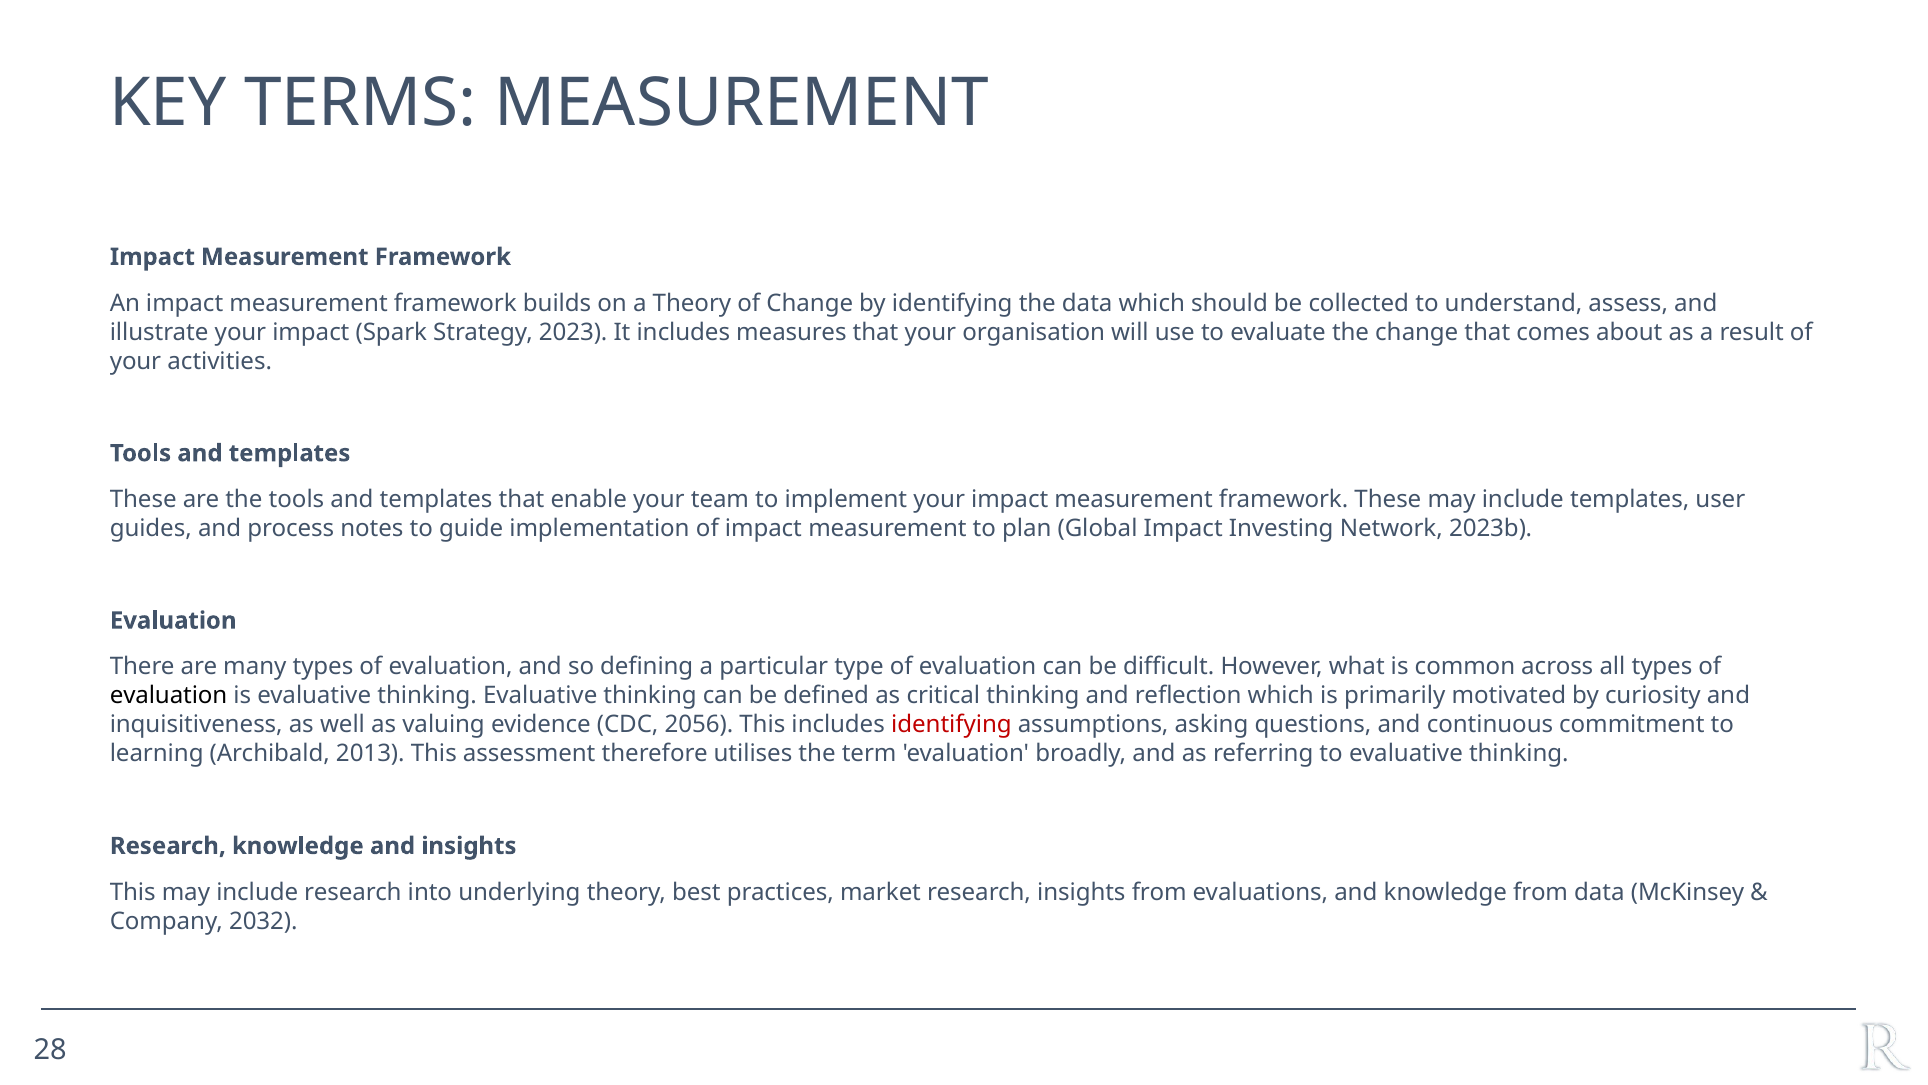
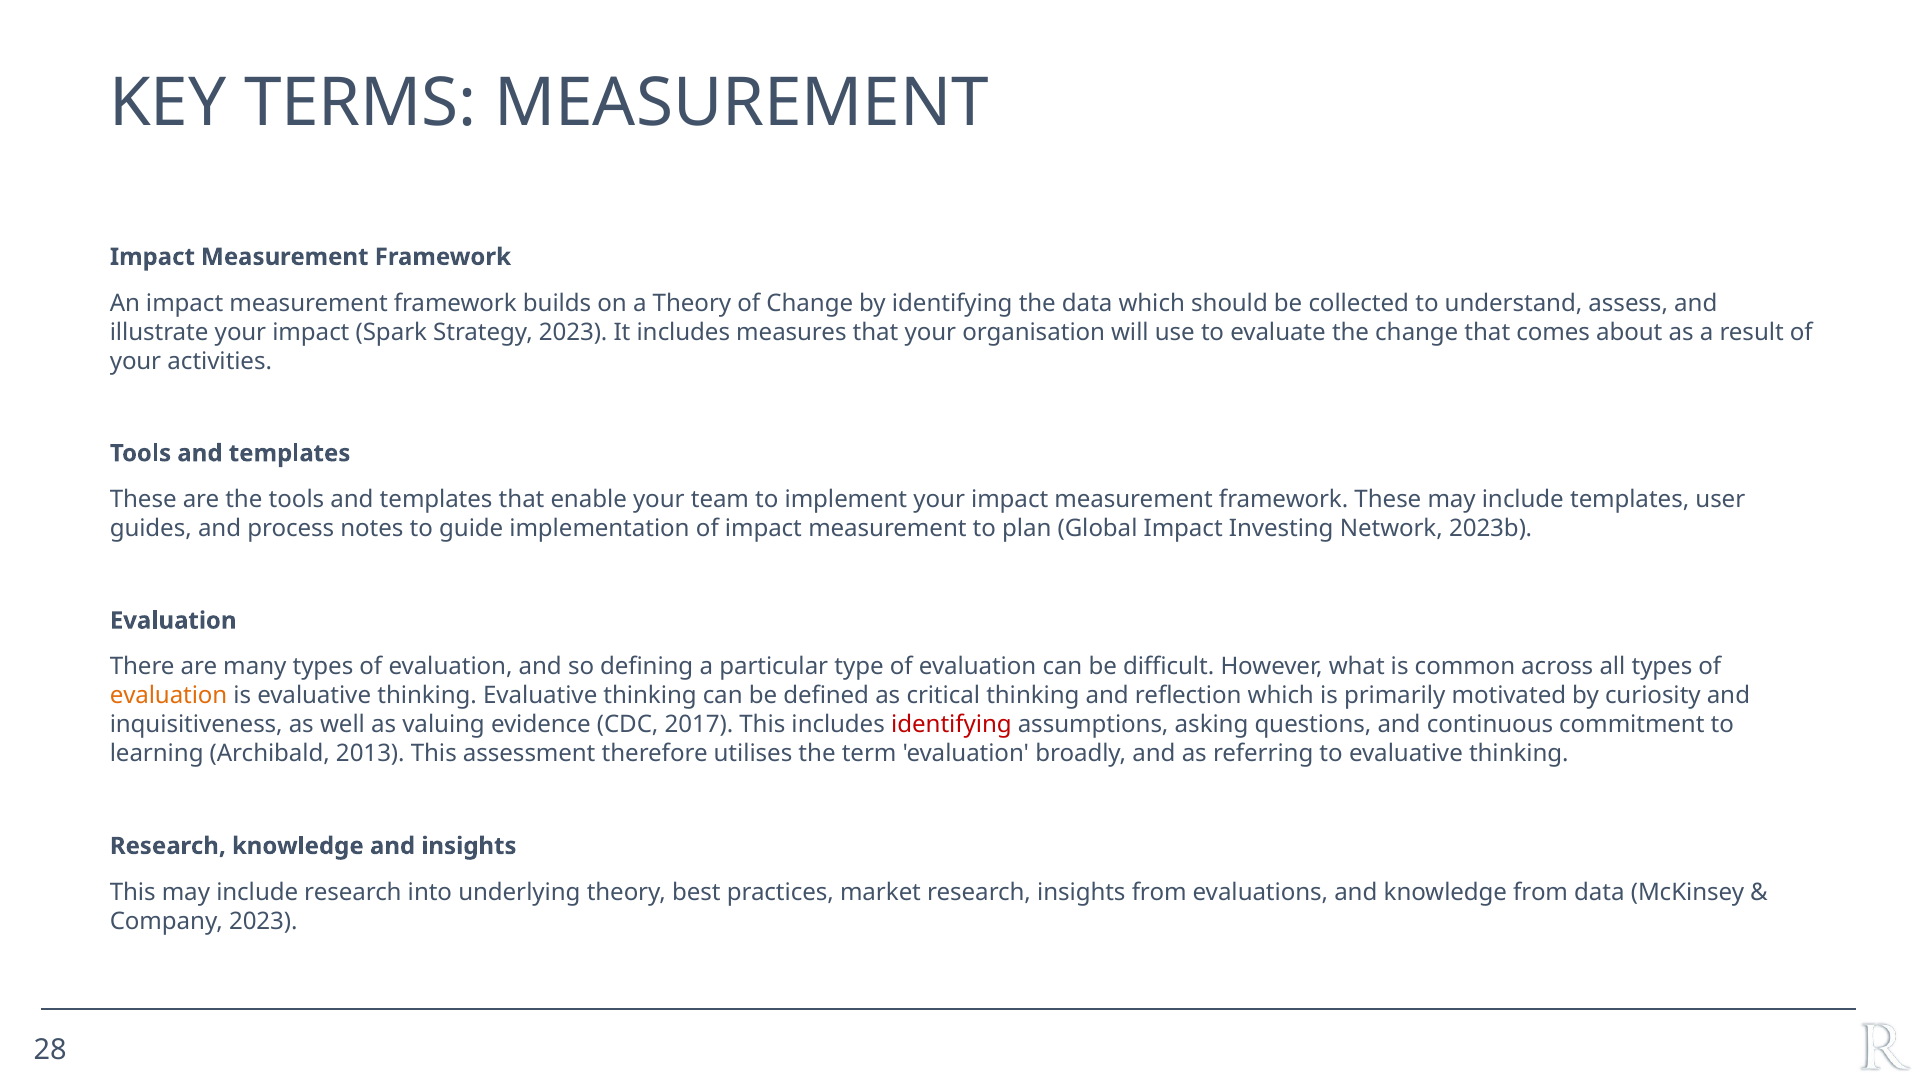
evaluation colour: black -> orange (169, 695)
2056: 2056 -> 2017 (699, 724)
Company 2032: 2032 -> 2023 (263, 921)
